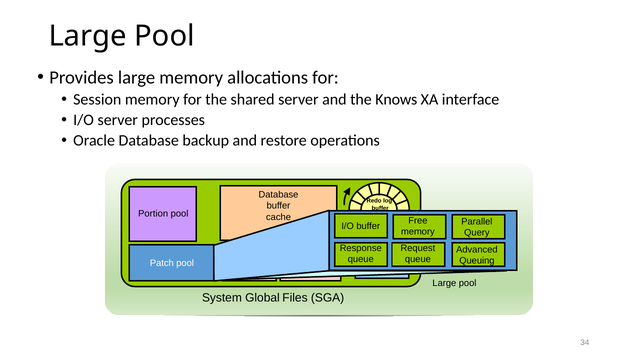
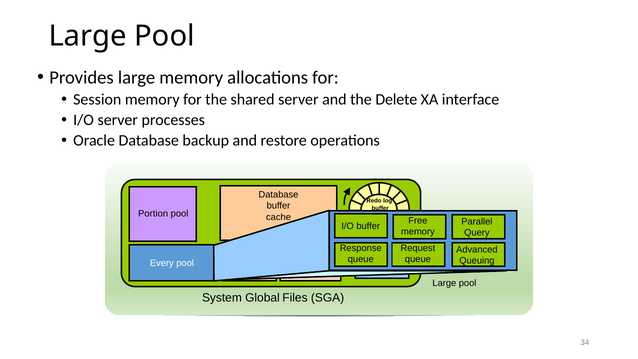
Knows: Knows -> Delete (396, 99)
Patch: Patch -> Every (162, 263)
